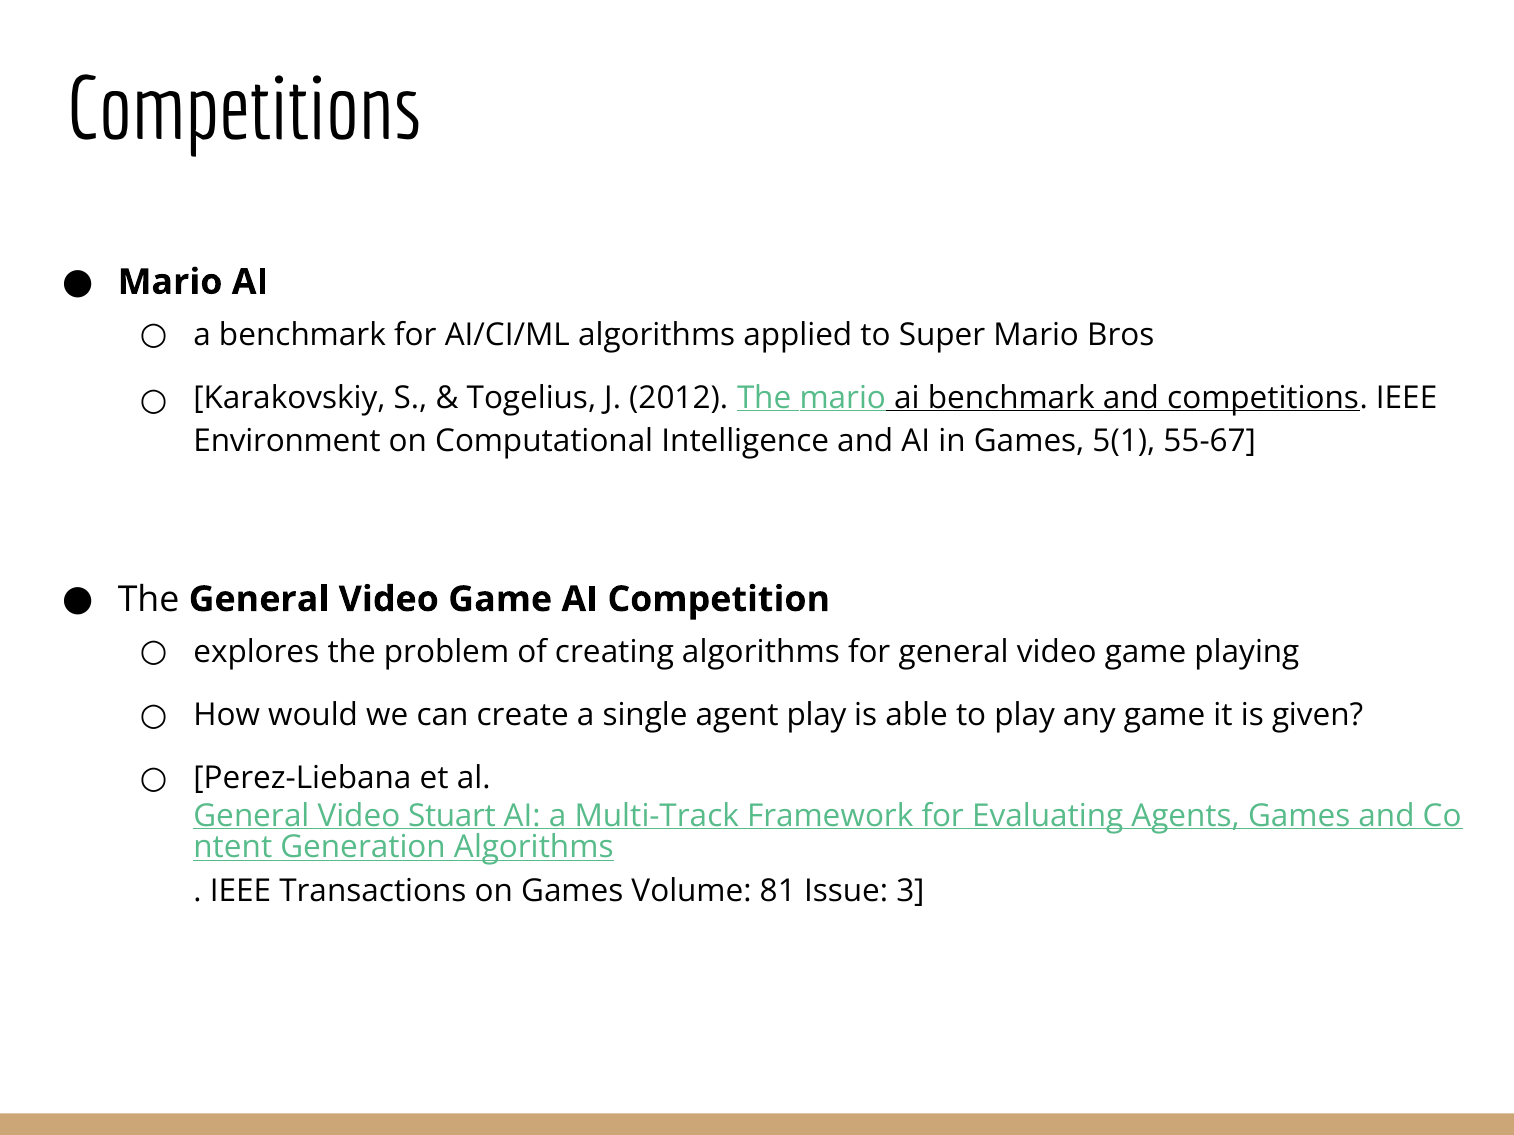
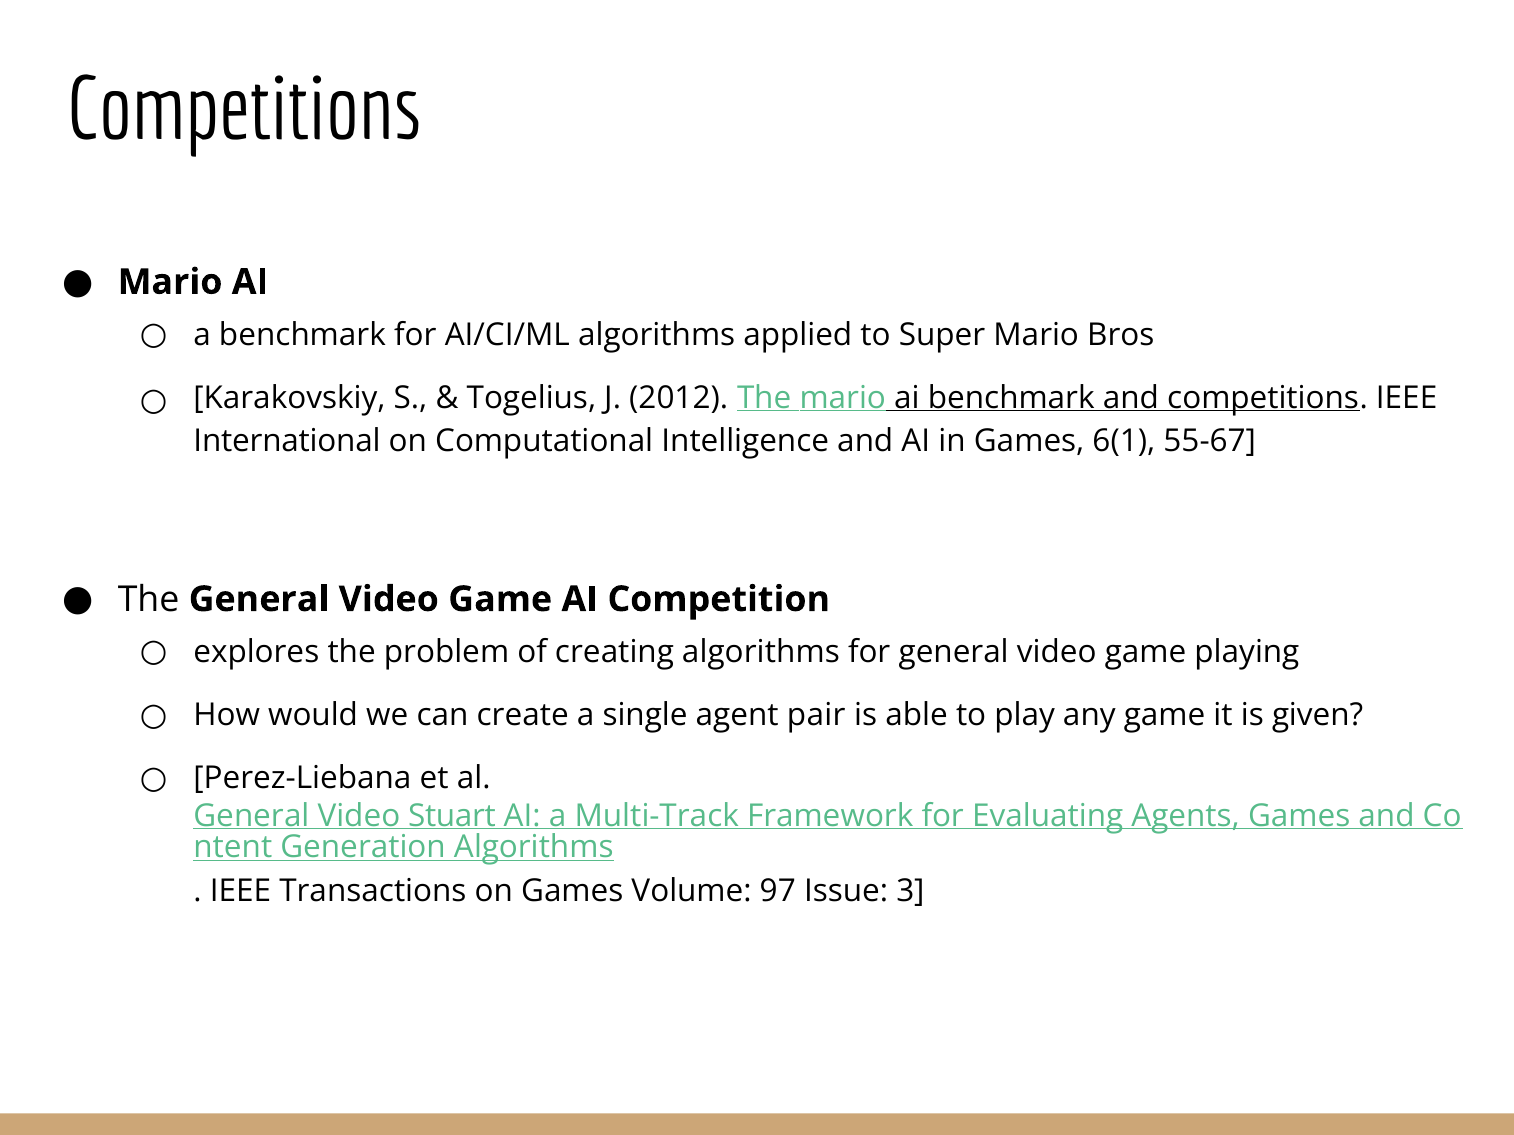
Environment: Environment -> International (287, 441)
5(1: 5(1 -> 6(1 (1124, 441)
agent play: play -> pair (816, 715)
81: 81 -> 97 (778, 891)
